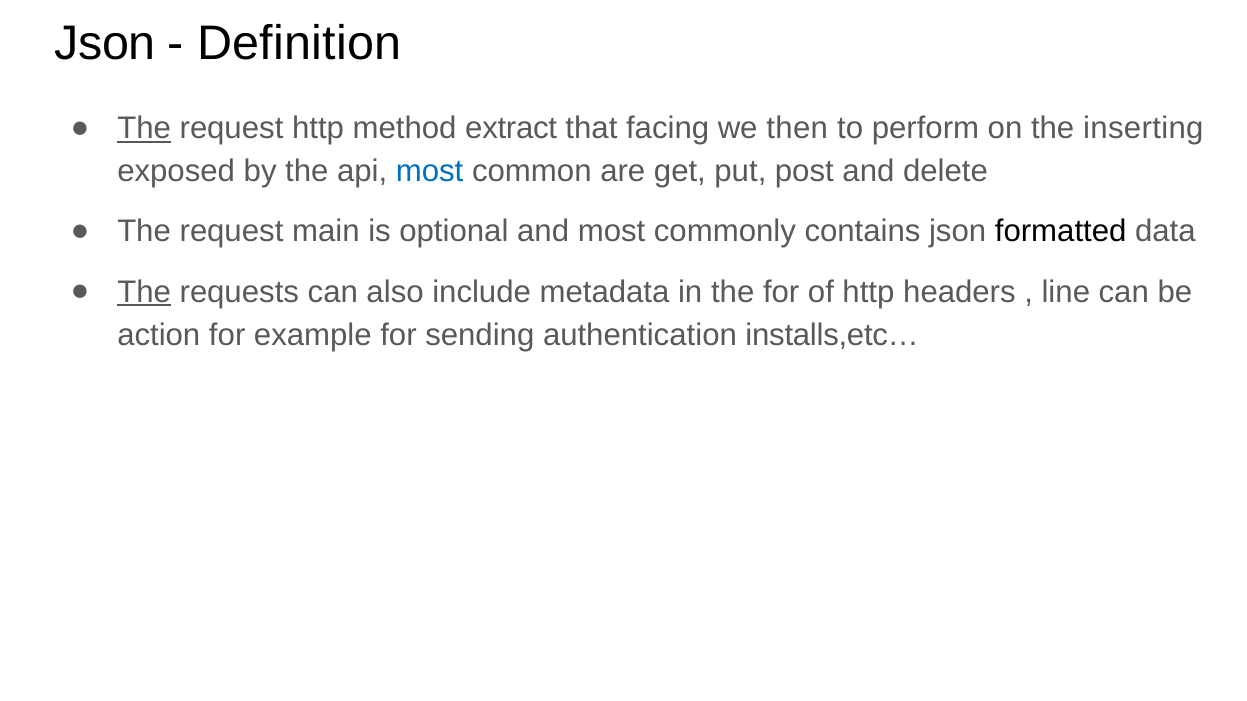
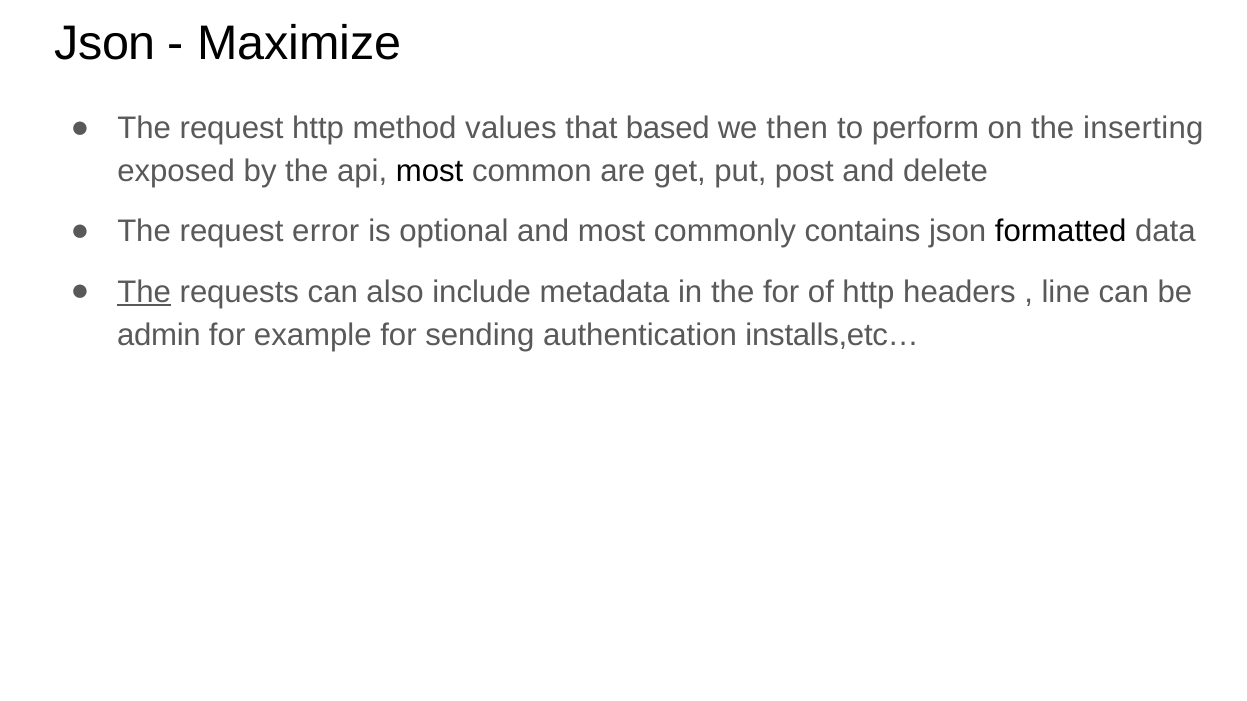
Definition: Definition -> Maximize (300, 43)
The underline: present -> none (144, 129)
extract: extract -> values (511, 129)
facing: facing -> based (668, 129)
most colour: blue -> black (430, 172)
main: main -> error (326, 232)
action: action -> admin (159, 335)
